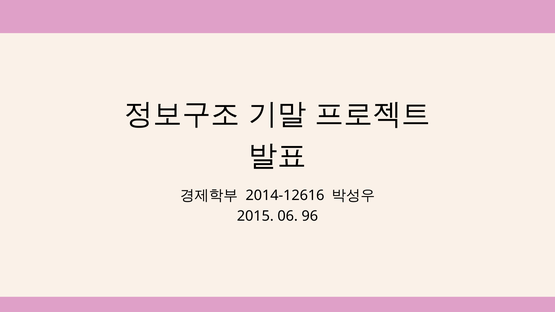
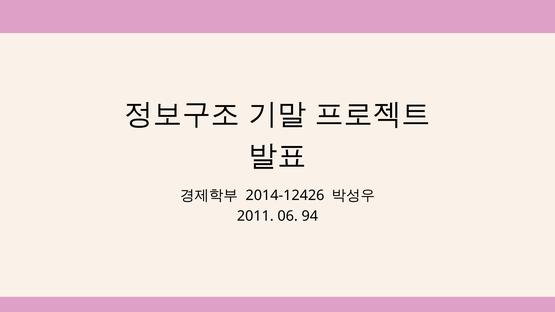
2014-12616: 2014-12616 -> 2014-12426 (285, 196)
2015: 2015 -> 2011 (255, 216)
96: 96 -> 94 (310, 216)
